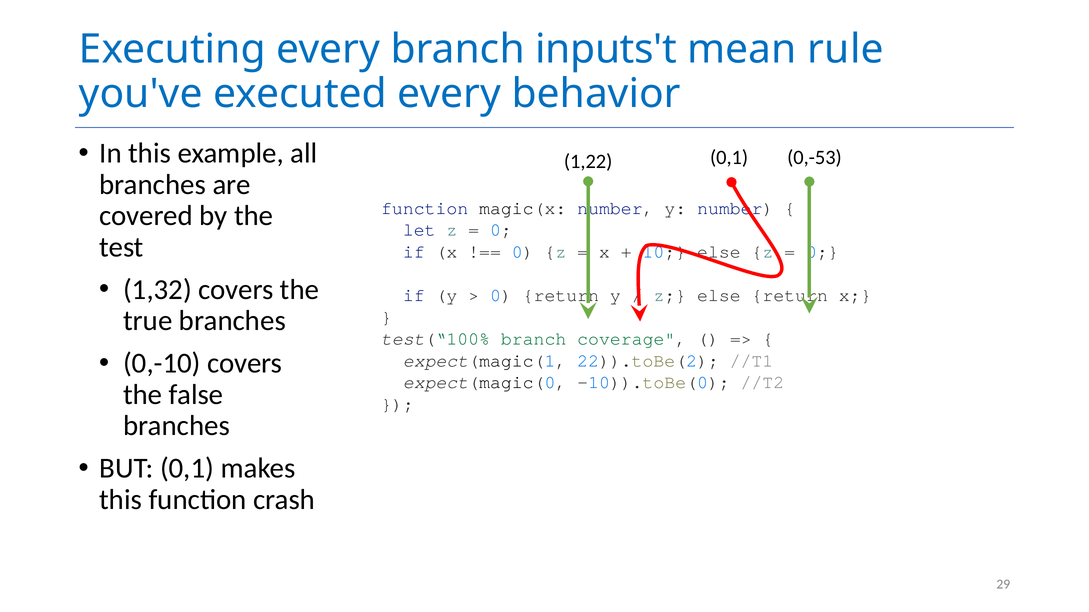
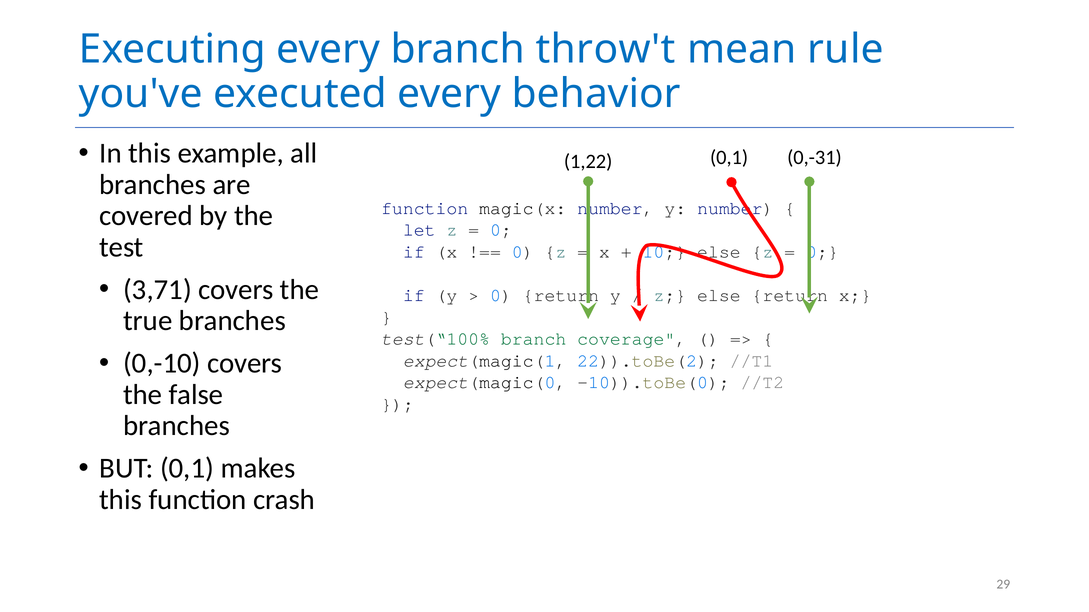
inputs't: inputs't -> throw't (606, 50)
0,-53: 0,-53 -> 0,-31 (814, 158)
1,32: 1,32 -> 3,71 (157, 290)
